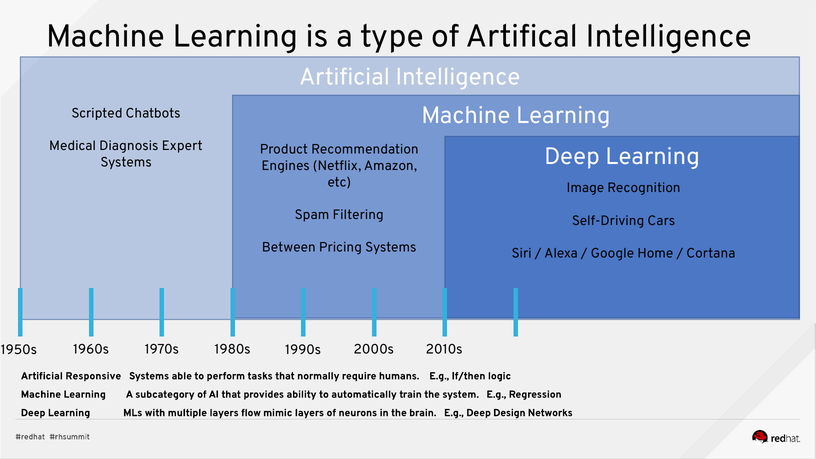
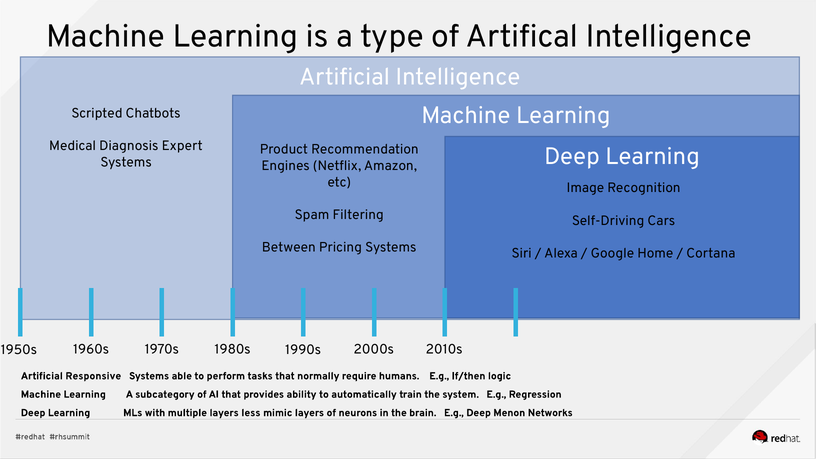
flow: flow -> less (251, 413)
Design: Design -> Menon (509, 413)
